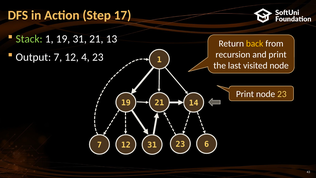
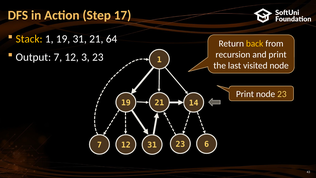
Stack colour: light green -> yellow (29, 39)
13: 13 -> 64 (112, 39)
4: 4 -> 3 (85, 57)
